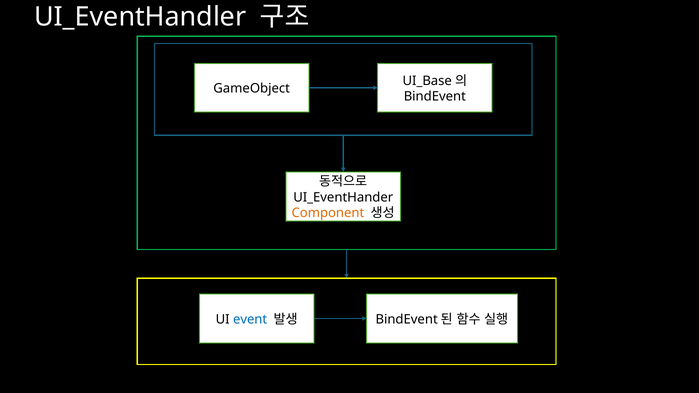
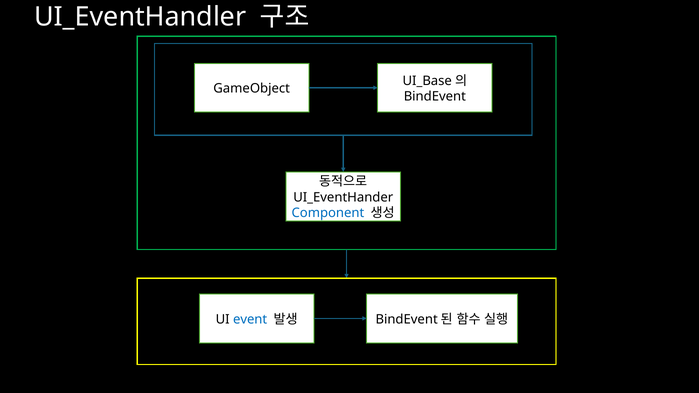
Component colour: orange -> blue (328, 213)
